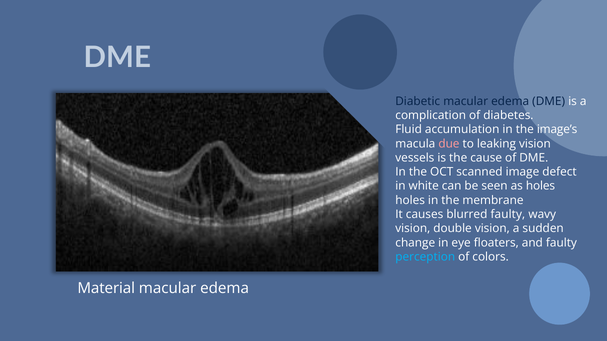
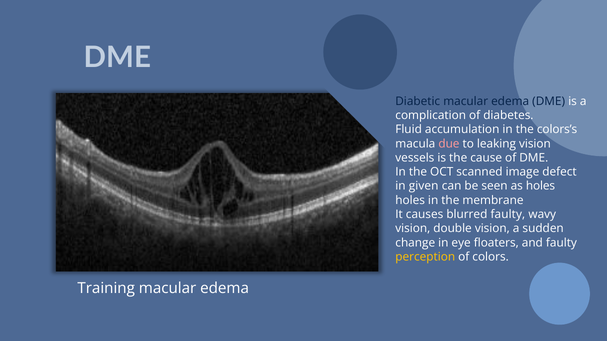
image’s: image’s -> colors’s (557, 130)
white: white -> given (424, 186)
perception colour: light blue -> yellow (425, 257)
Material: Material -> Training (106, 289)
